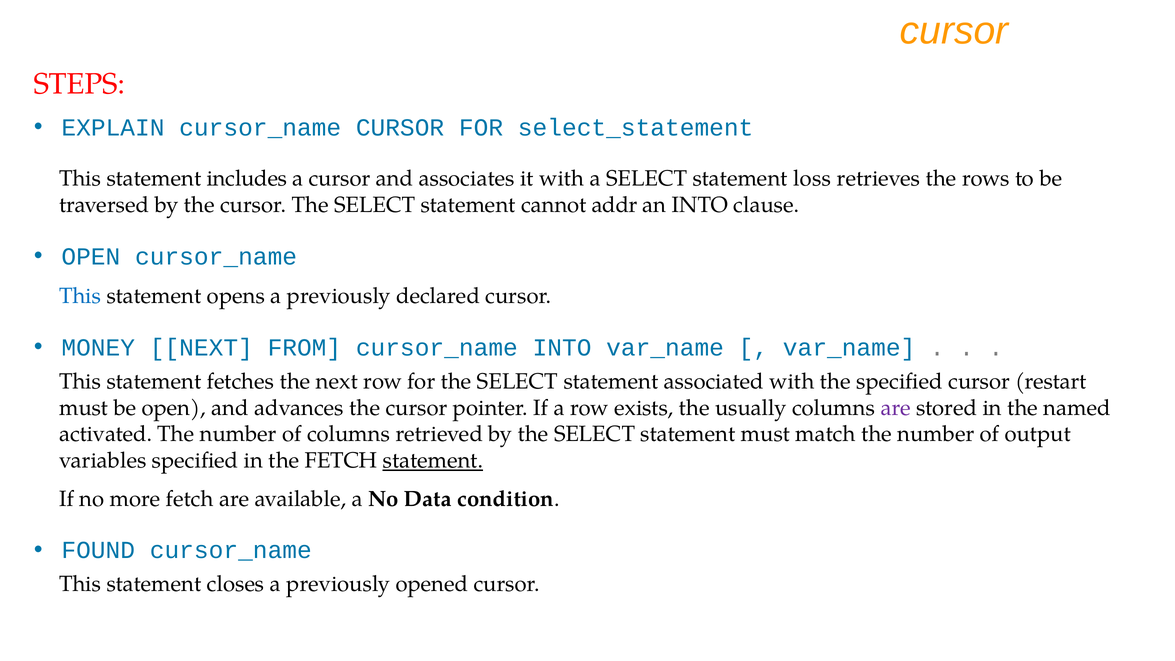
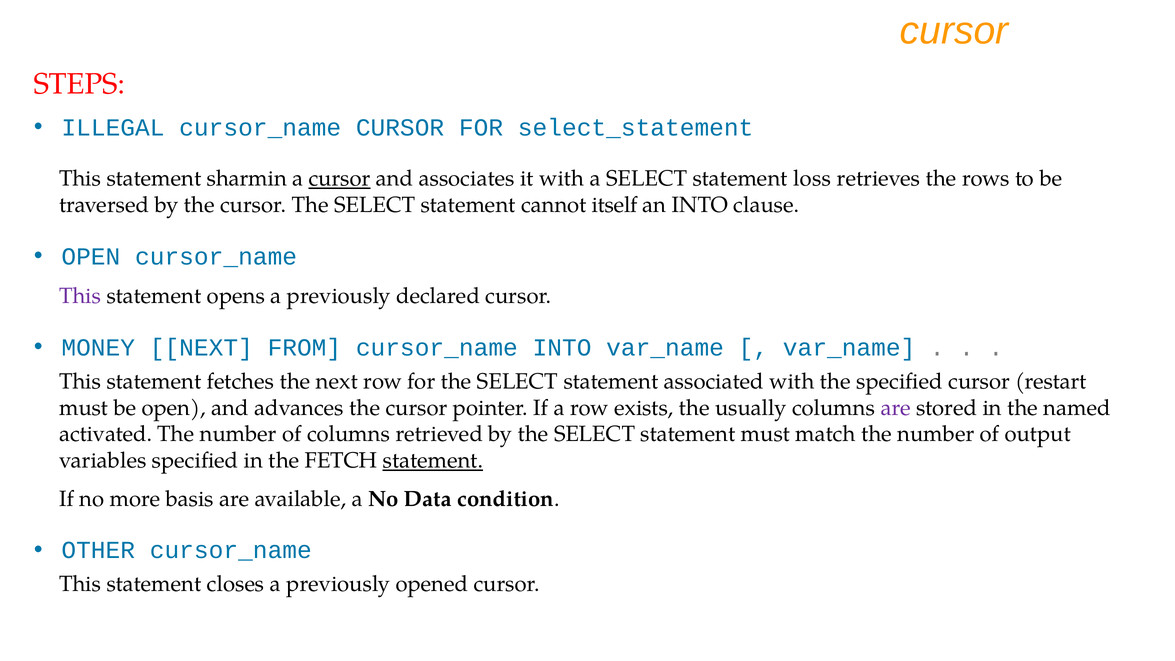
EXPLAIN: EXPLAIN -> ILLEGAL (113, 128)
includes: includes -> sharmin (247, 179)
cursor underline: none -> present (340, 179)
addr: addr -> itself (615, 205)
This colour: blue -> purple (80, 296)
more fetch: fetch -> basis (190, 499)
FOUND: FOUND -> OTHER (98, 550)
